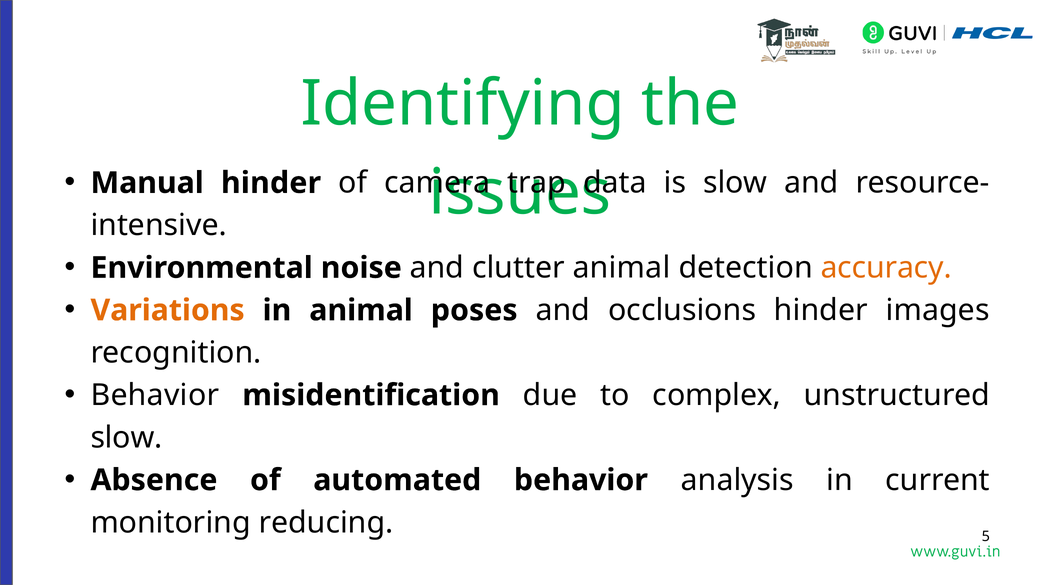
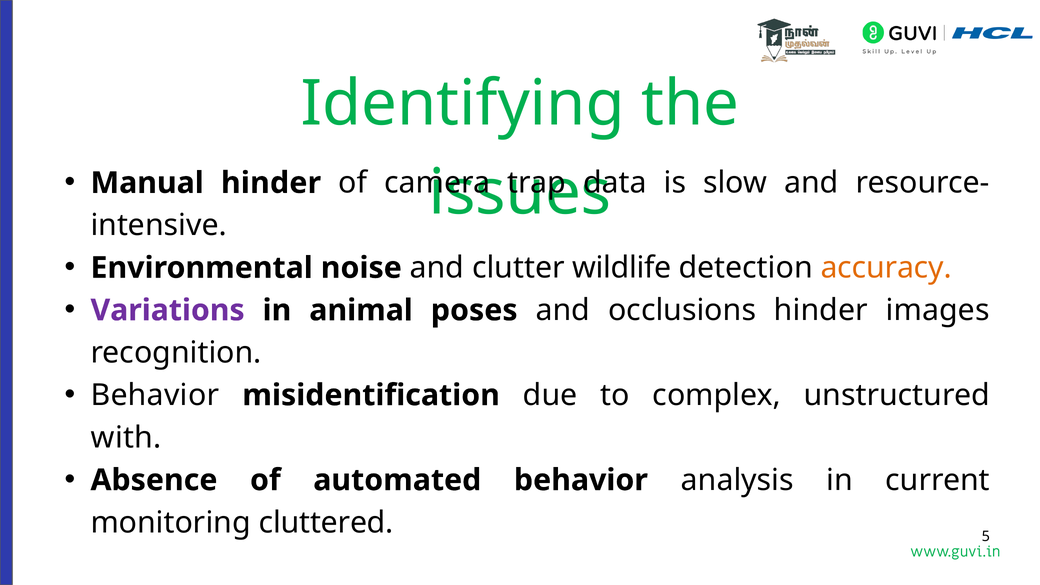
clutter animal: animal -> wildlife (622, 268)
Variations colour: orange -> purple (168, 310)
slow: slow -> with (126, 438)
reducing: reducing -> cluttered (326, 523)
